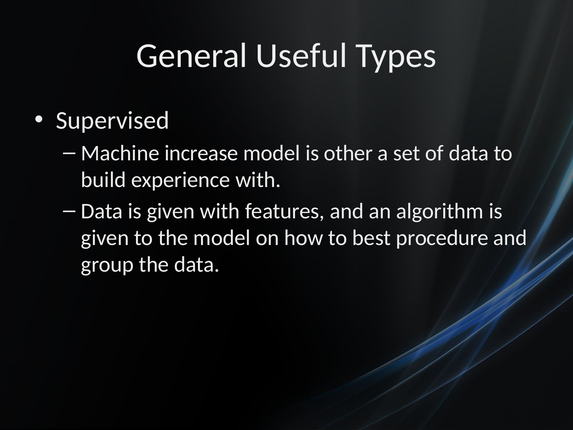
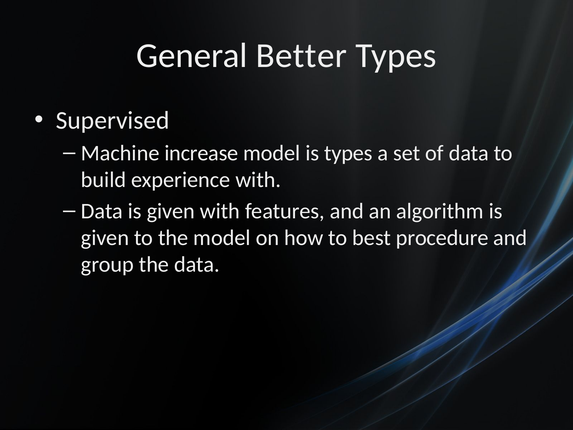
Useful: Useful -> Better (301, 55)
is other: other -> types (348, 153)
